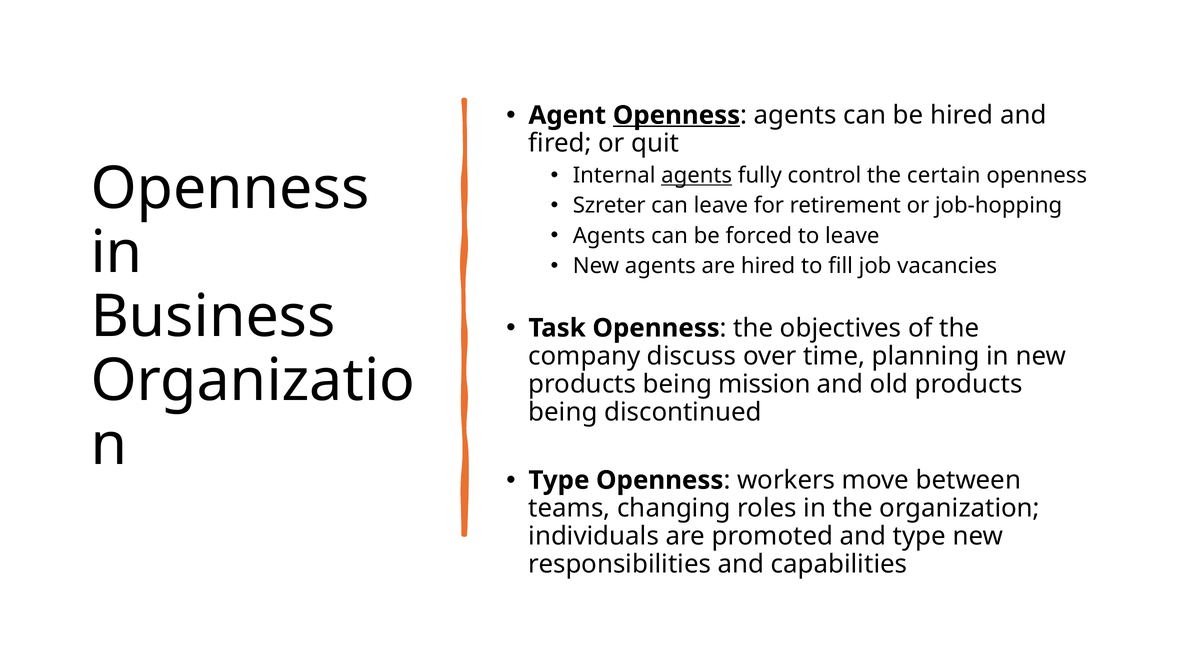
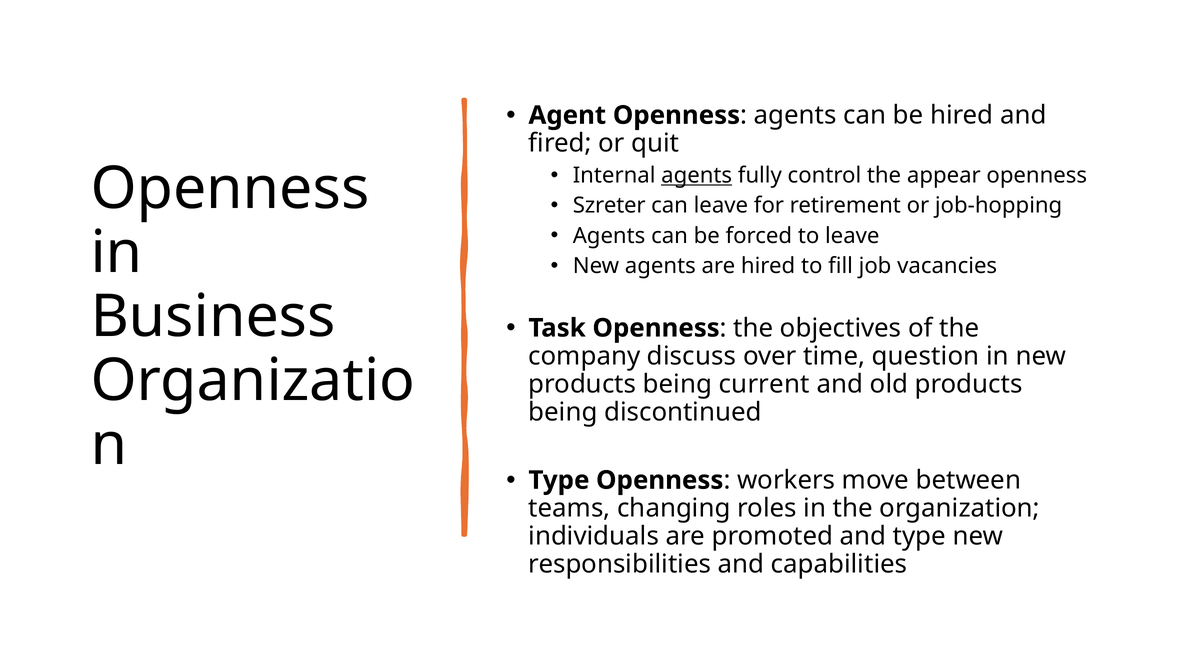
Openness underline: present -> none (676, 115)
certain: certain -> appear (944, 175)
planning: planning -> question (926, 356)
mission: mission -> current (764, 384)
